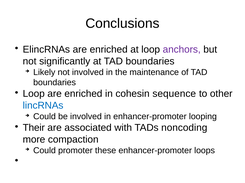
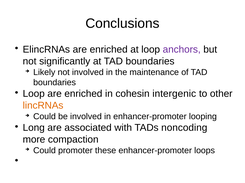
sequence: sequence -> intergenic (174, 94)
lincRNAs colour: blue -> orange (43, 106)
Their: Their -> Long (34, 128)
